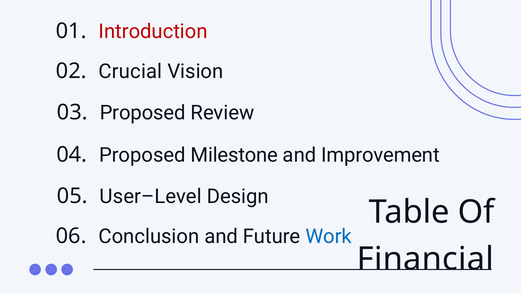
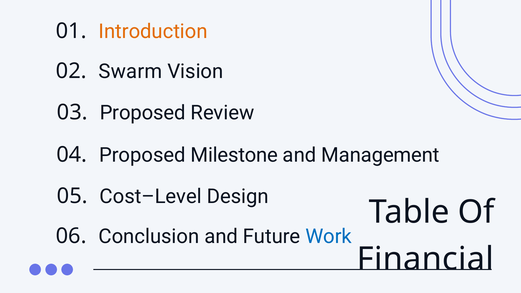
Introduction colour: red -> orange (153, 31)
Crucial: Crucial -> Swarm (130, 71)
Improvement: Improvement -> Management (380, 155)
User–Level: User–Level -> Cost–Level (151, 196)
